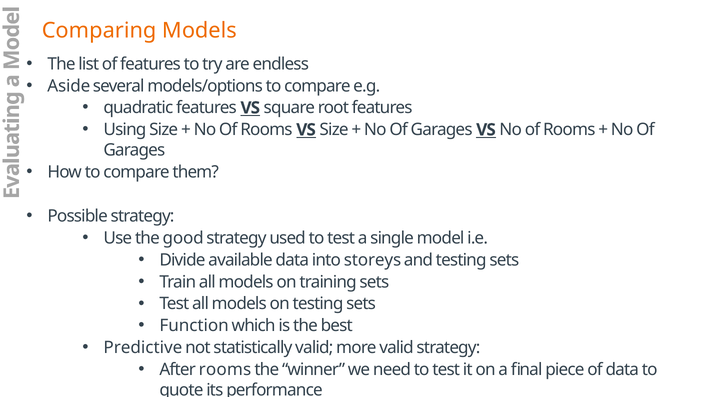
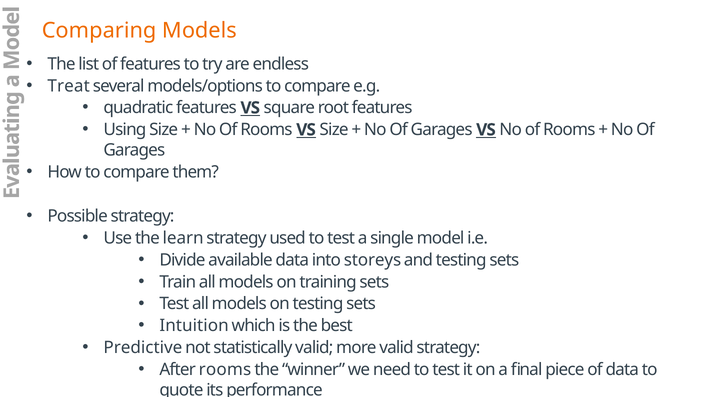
Aside: Aside -> Treat (69, 86)
good: good -> learn (183, 238)
Function: Function -> Intuition (194, 326)
